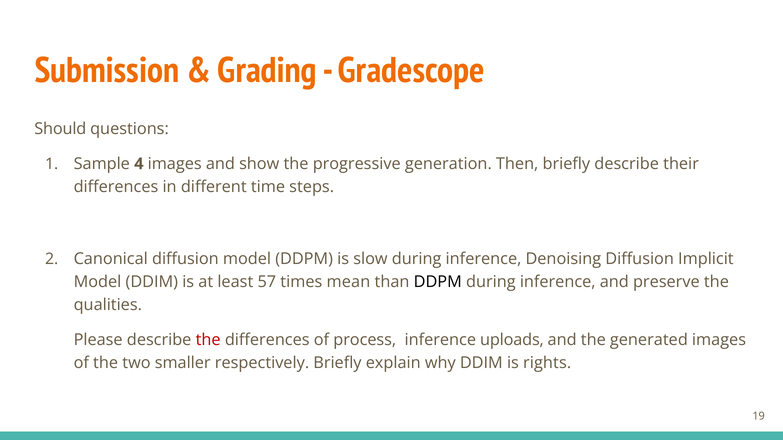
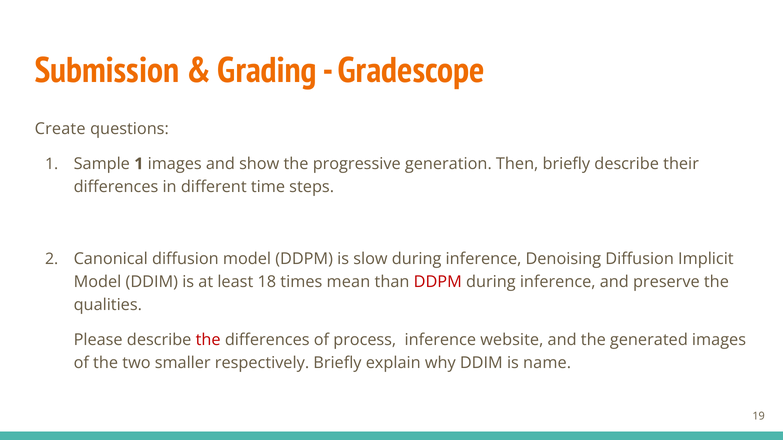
Should: Should -> Create (60, 129)
Sample 4: 4 -> 1 (139, 164)
57: 57 -> 18 (267, 282)
DDPM colour: black -> red (438, 282)
uploads: uploads -> website (512, 340)
rights: rights -> name (547, 363)
